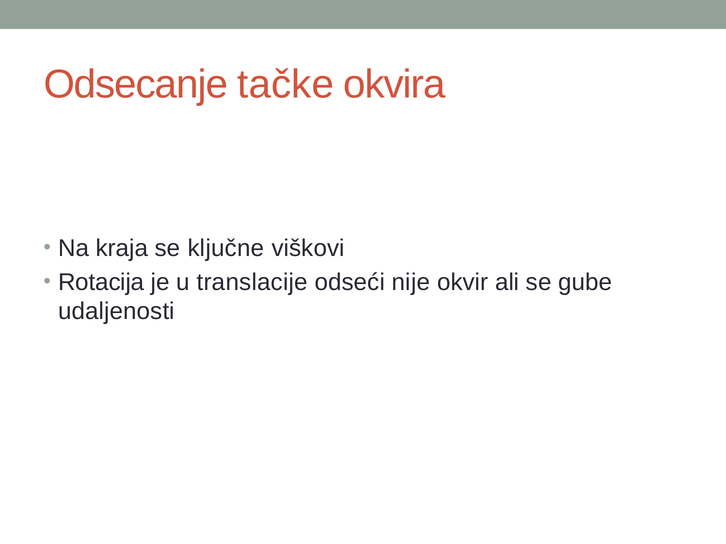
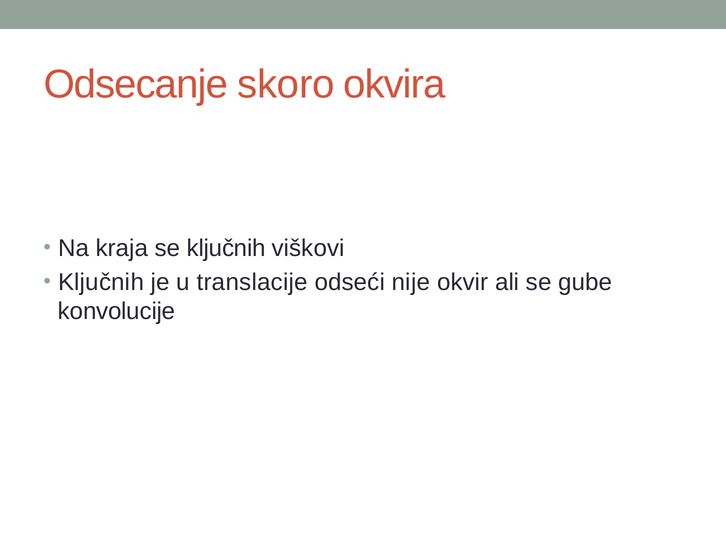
tačke: tačke -> skoro (286, 85)
se ključne: ključne -> ključnih (226, 249)
Rotacija: Rotacija -> Ključnih (101, 282)
udaljenosti: udaljenosti -> konvolucije (117, 311)
